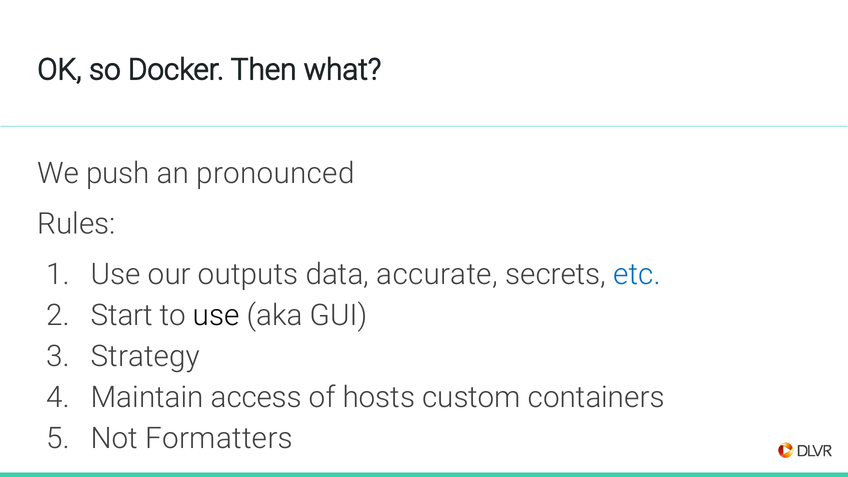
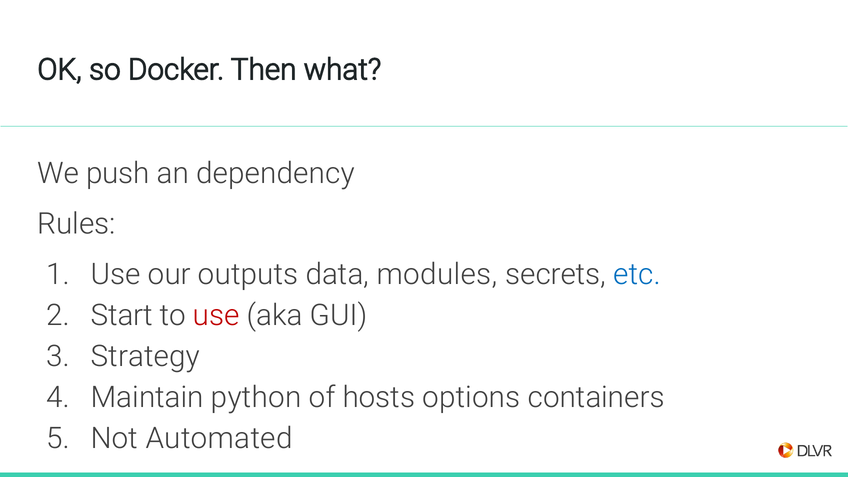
pronounced: pronounced -> dependency (276, 174)
accurate: accurate -> modules (437, 274)
use colour: black -> red (216, 315)
access: access -> python (256, 397)
custom: custom -> options (471, 397)
Formatters: Formatters -> Automated (219, 438)
